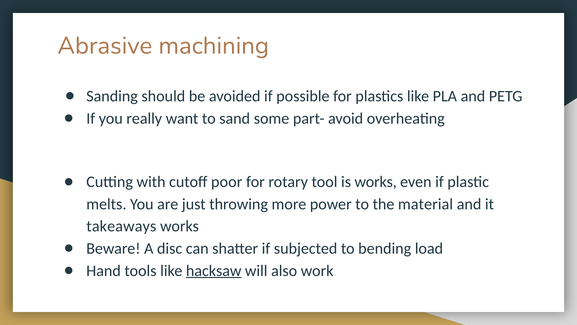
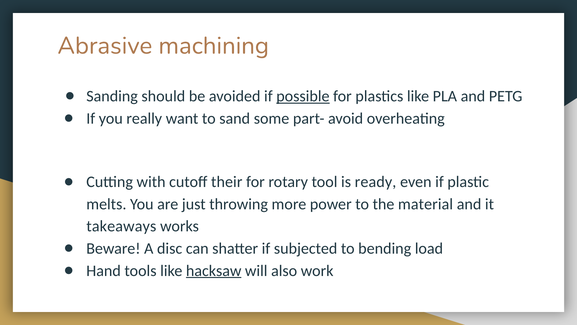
possible underline: none -> present (303, 96)
poor: poor -> their (227, 182)
is works: works -> ready (376, 182)
